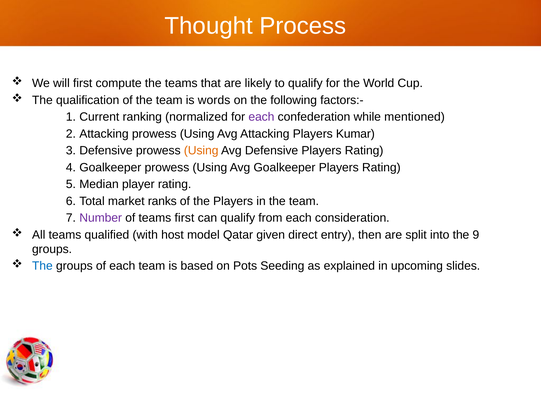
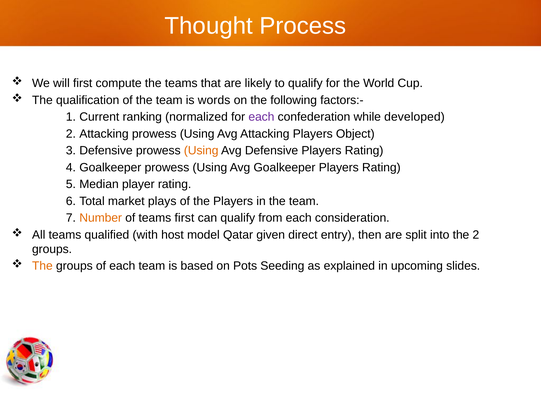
mentioned: mentioned -> developed (414, 117)
Kumar: Kumar -> Object (355, 134)
ranks: ranks -> plays (162, 201)
Number colour: purple -> orange (101, 218)
the 9: 9 -> 2 (476, 235)
The colour: blue -> orange (42, 266)
